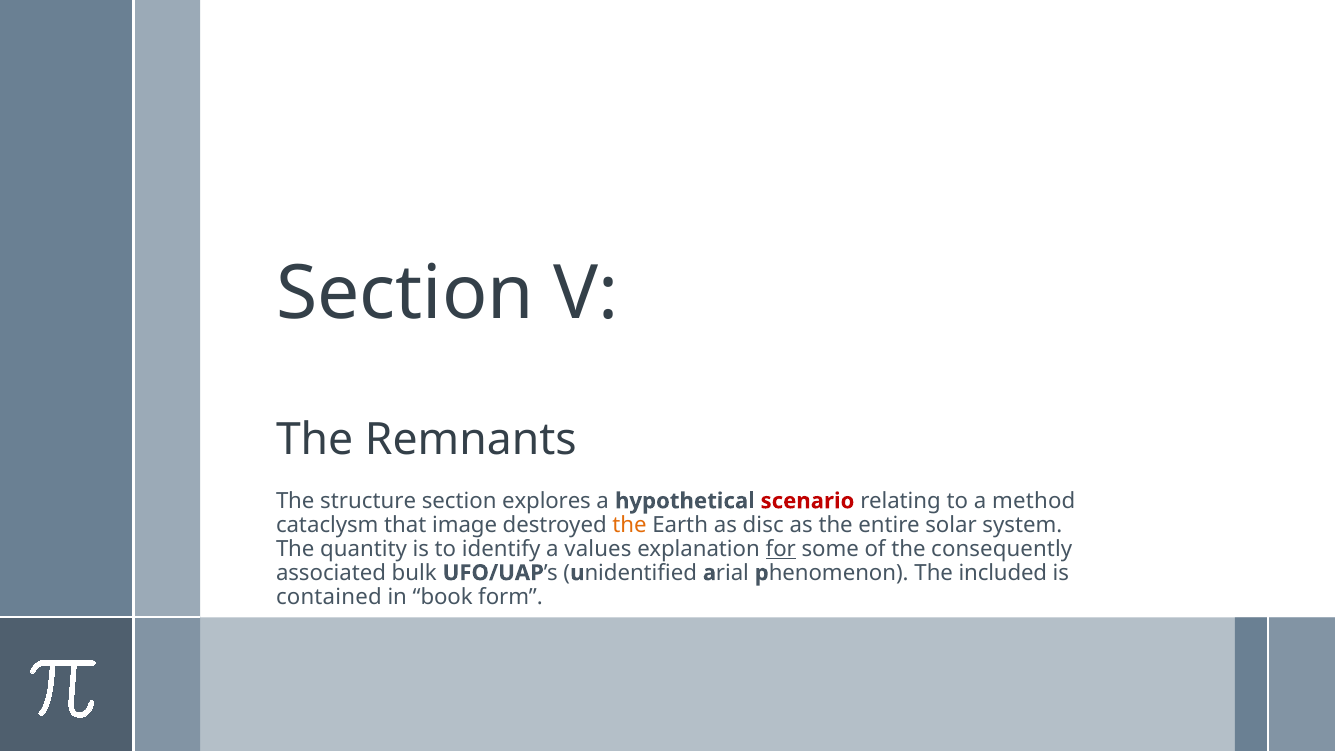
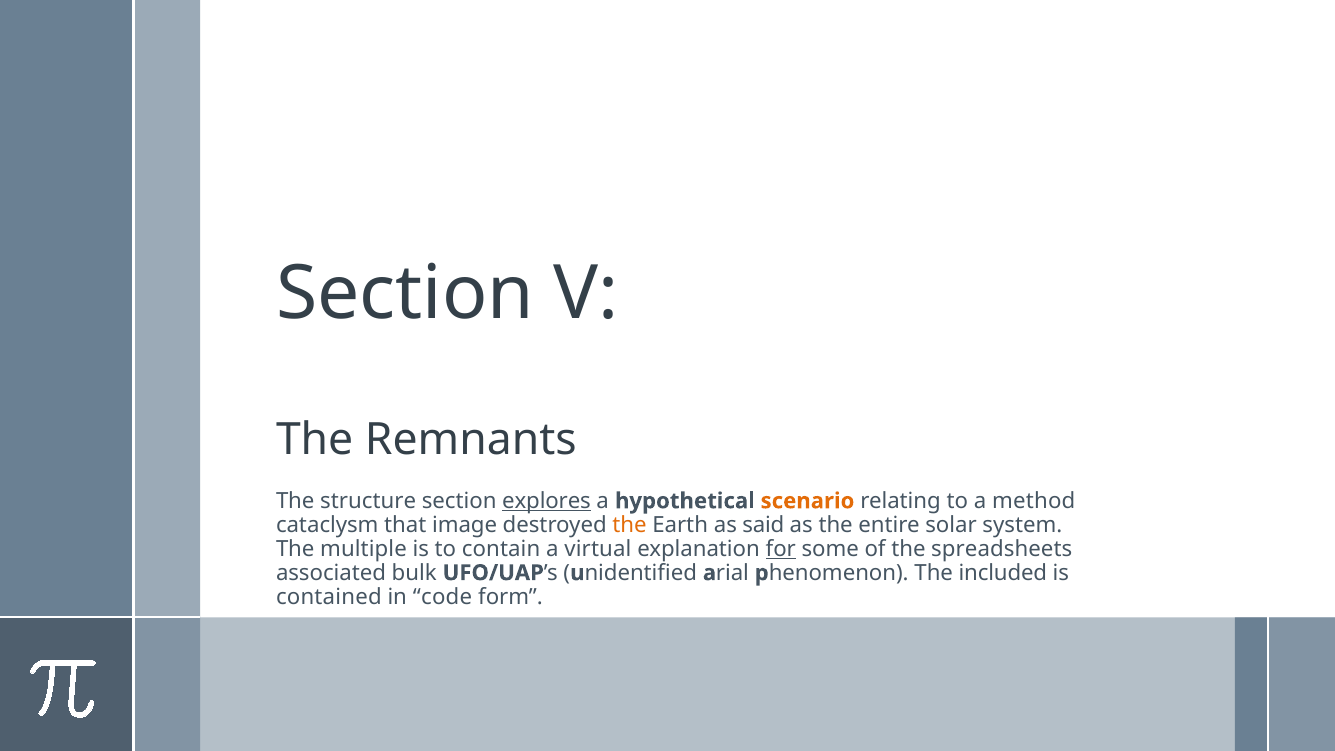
explores underline: none -> present (547, 501)
scenario colour: red -> orange (807, 501)
disc: disc -> said (763, 525)
quantity: quantity -> multiple (364, 549)
identify: identify -> contain (501, 549)
values: values -> virtual (598, 549)
consequently: consequently -> spreadsheets (1002, 549)
book: book -> code (443, 597)
